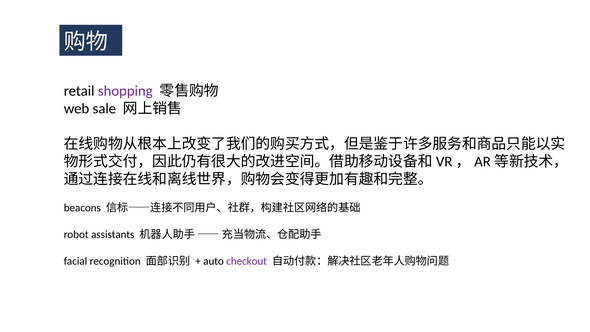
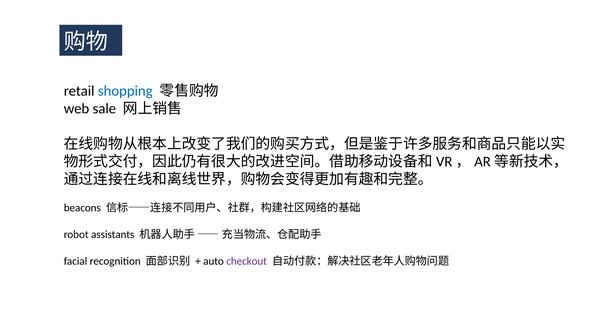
shopping colour: purple -> blue (125, 91)
